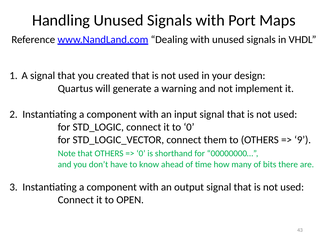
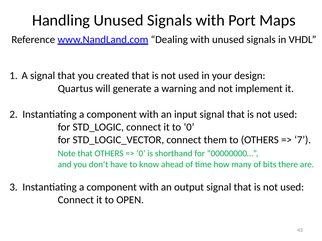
9: 9 -> 7 (303, 140)
